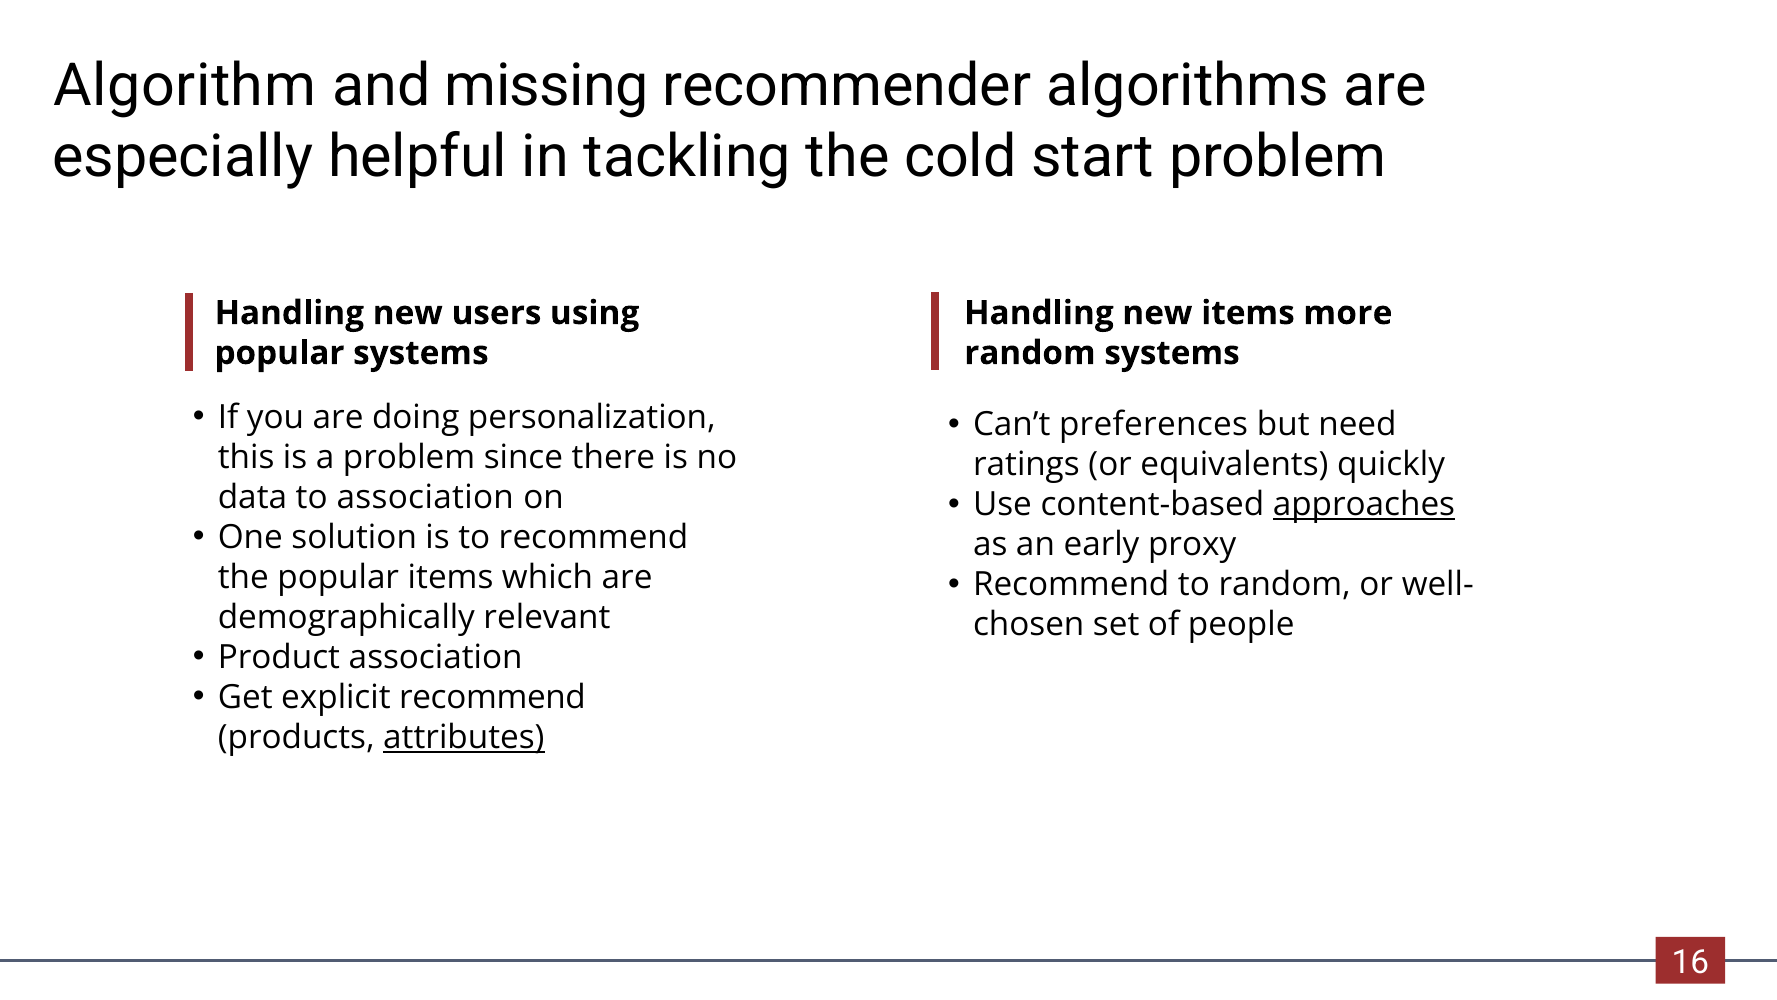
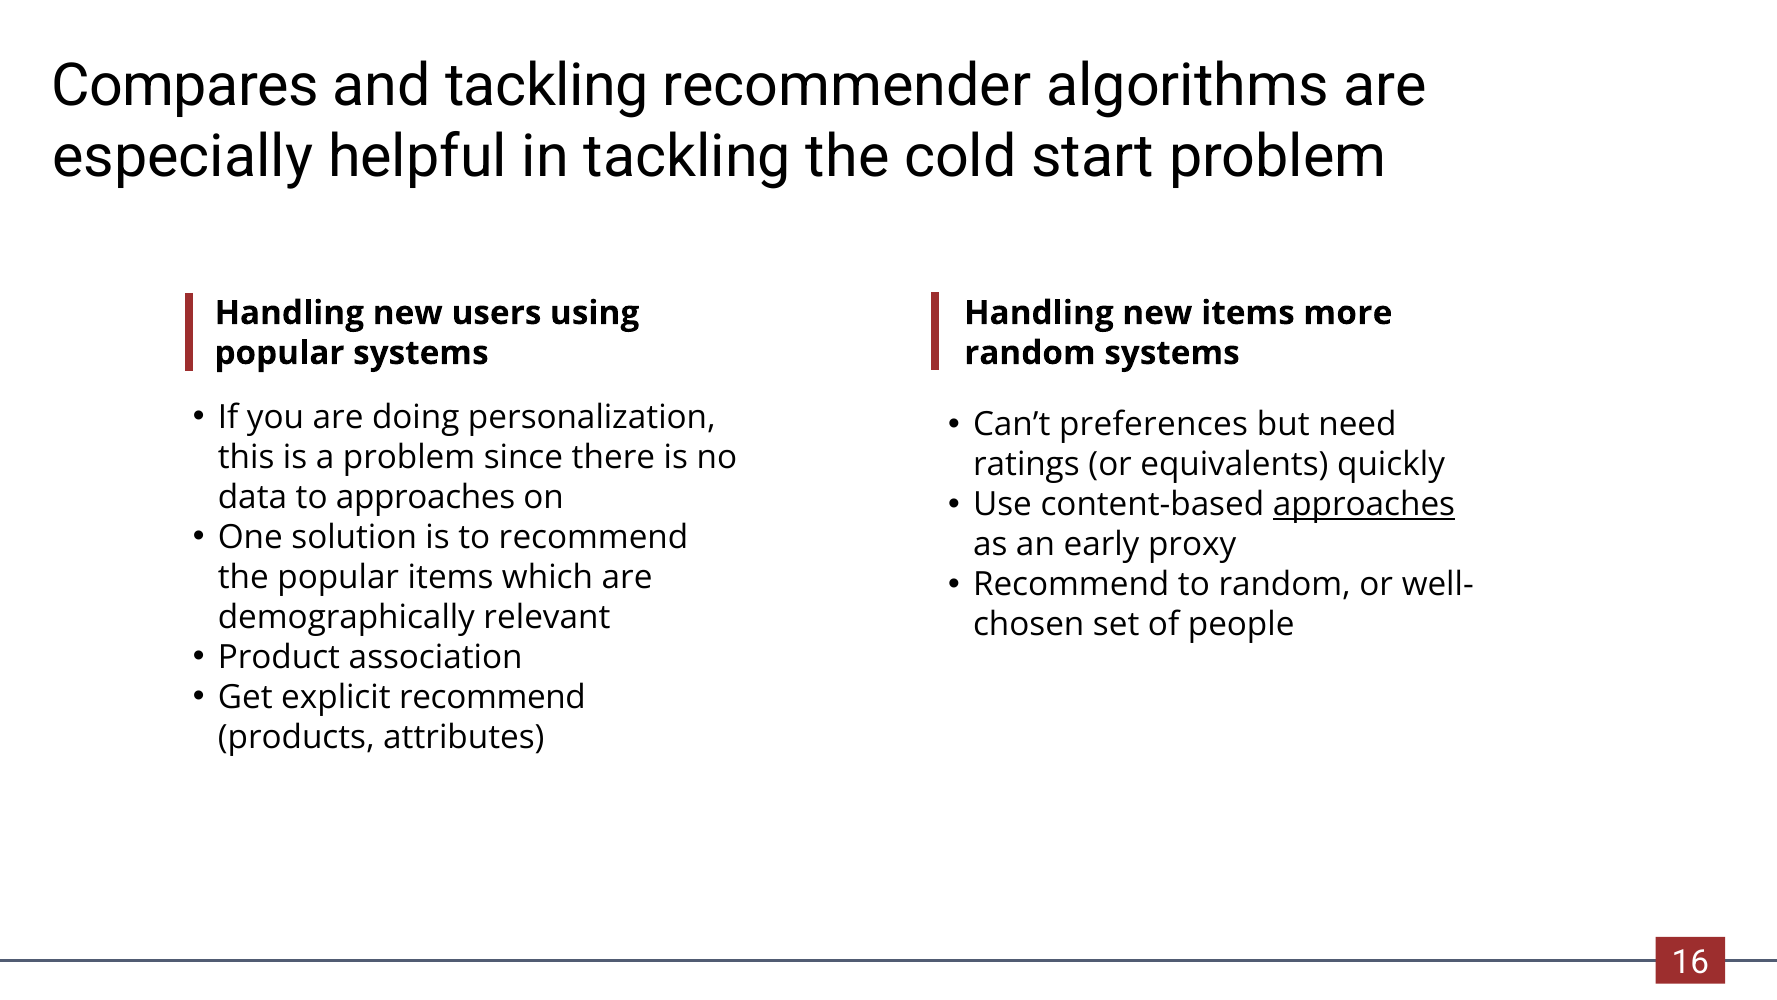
Algorithm: Algorithm -> Compares (185, 86)
and missing: missing -> tackling (547, 86)
to association: association -> approaches (426, 497)
attributes underline: present -> none (464, 737)
